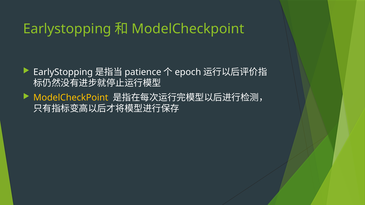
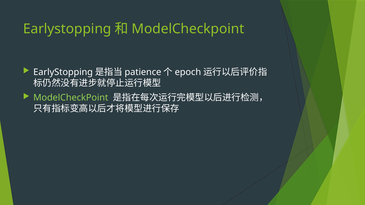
ModelCheckPoint colour: yellow -> light green (71, 98)
